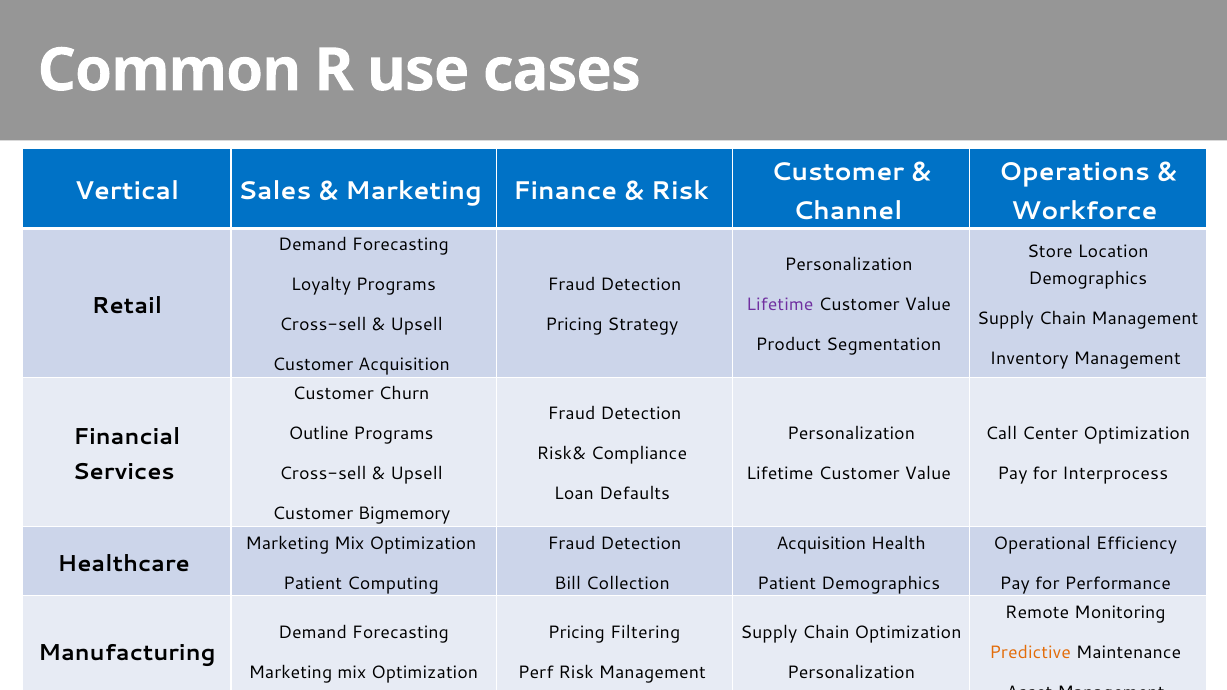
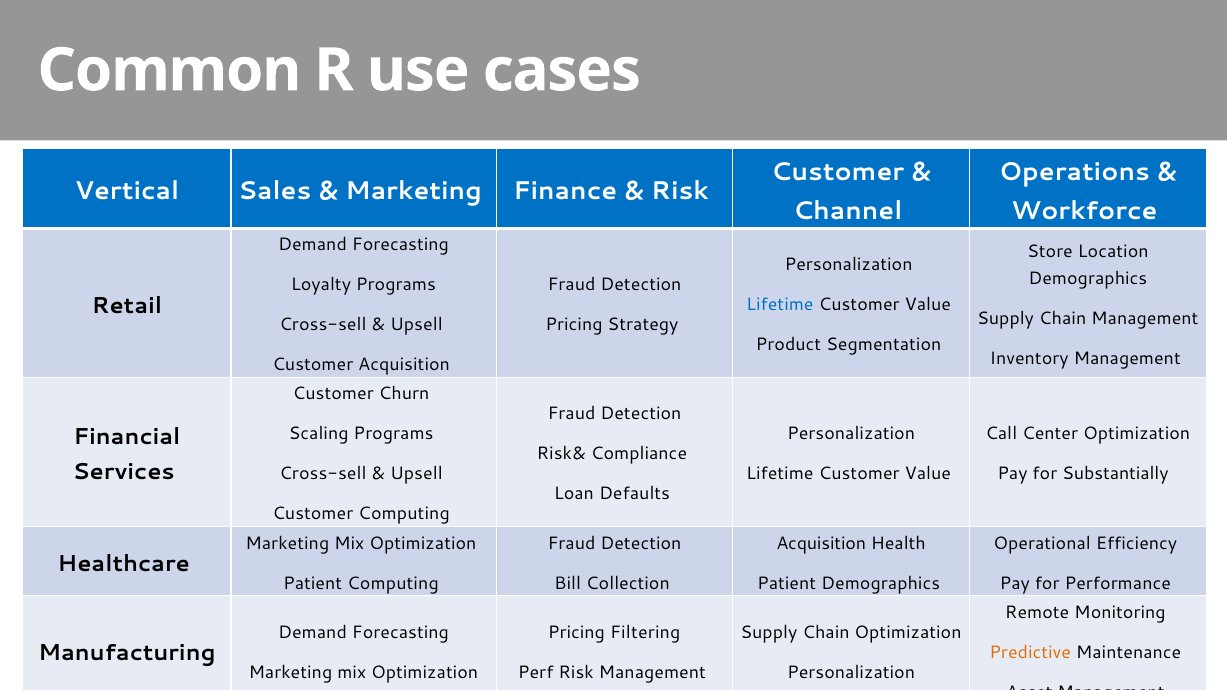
Lifetime colour: purple -> blue (780, 305)
Outline: Outline -> Scaling (319, 434)
Interprocess: Interprocess -> Substantially (1115, 474)
Customer Bigmemory: Bigmemory -> Computing (404, 514)
